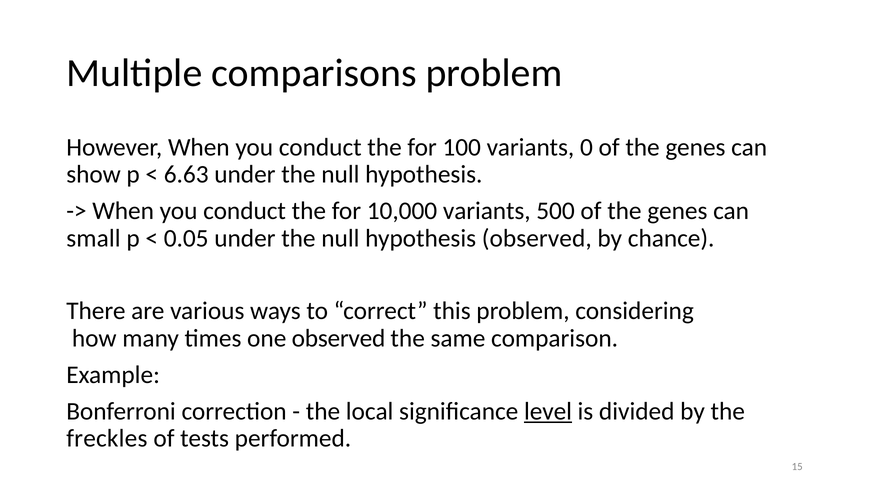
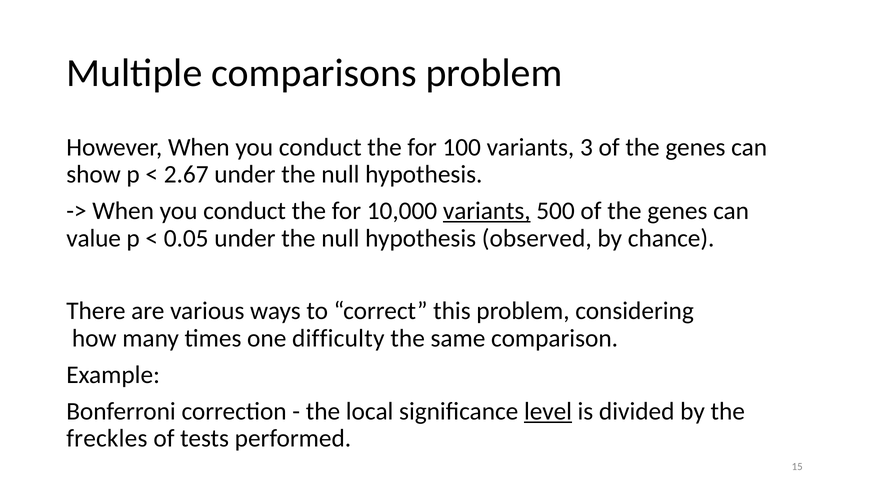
0: 0 -> 3 (586, 147)
6.63: 6.63 -> 2.67 (186, 174)
variants underline: none -> present (487, 211)
small: small -> value (94, 238)
one observed: observed -> difficulty (338, 338)
